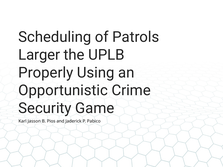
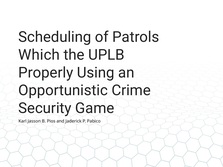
Larger: Larger -> Which (39, 55)
